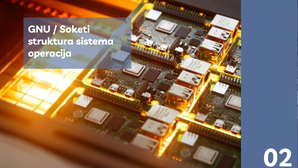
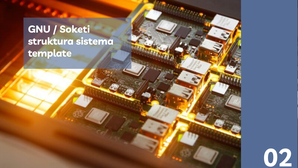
operacija: operacija -> template (50, 53)
